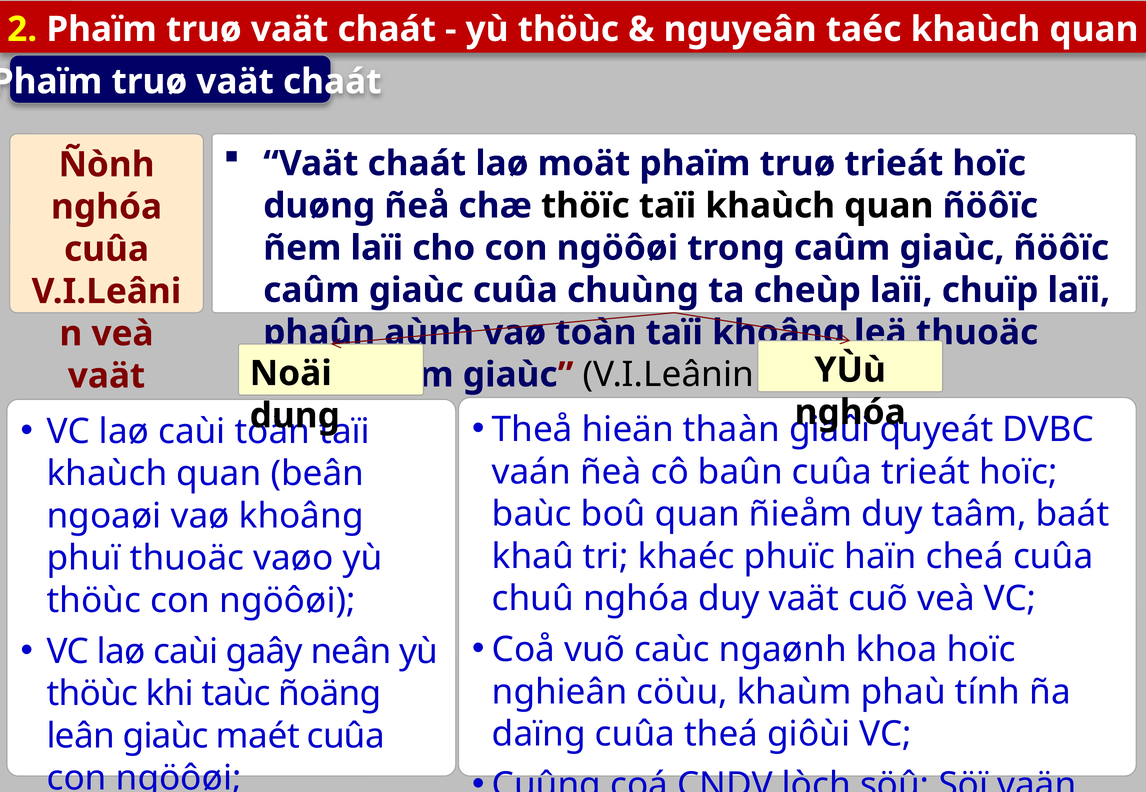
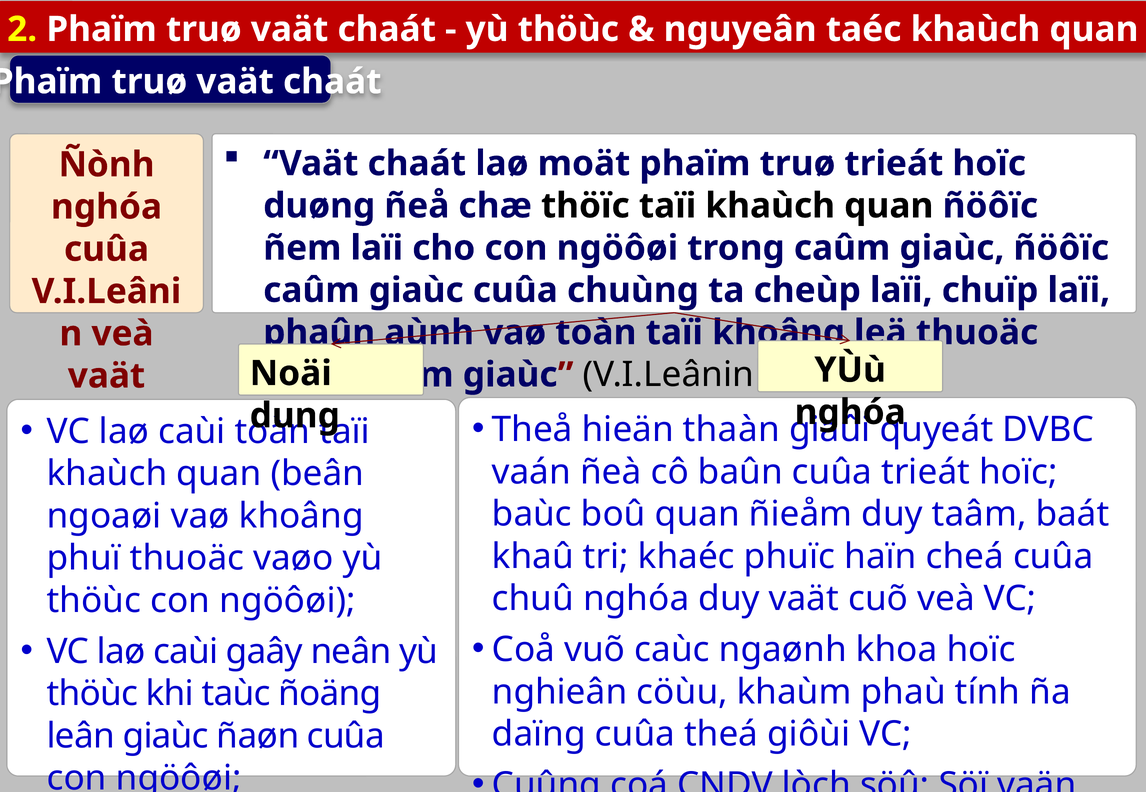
maét: maét -> ñaøn (258, 736)
